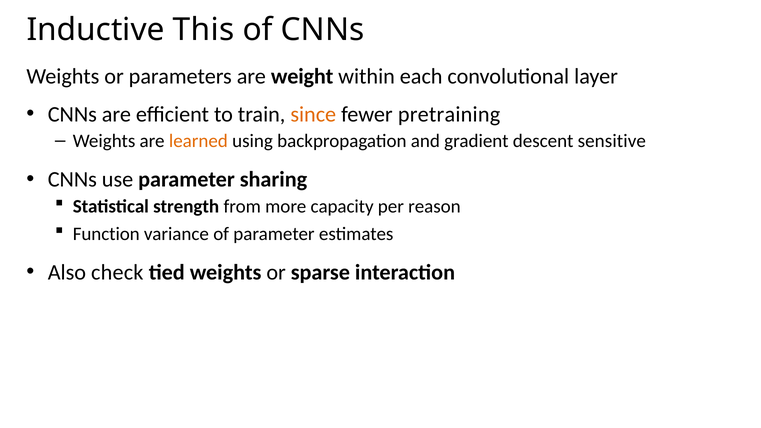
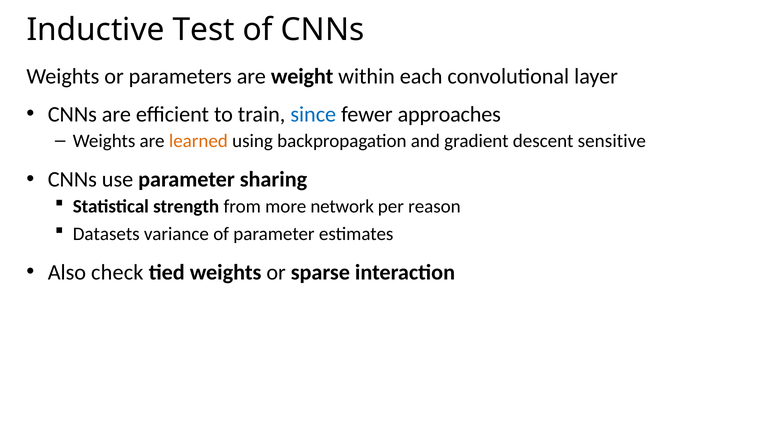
This: This -> Test (204, 30)
since colour: orange -> blue (313, 114)
pretraining: pretraining -> approaches (449, 114)
capacity: capacity -> network (342, 206)
Function: Function -> Datasets (106, 234)
